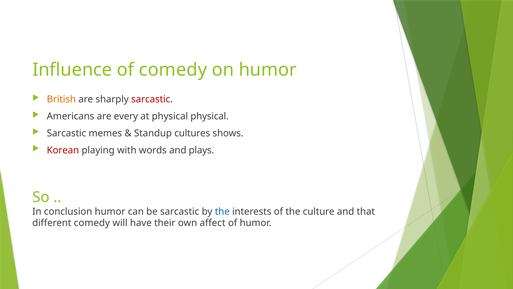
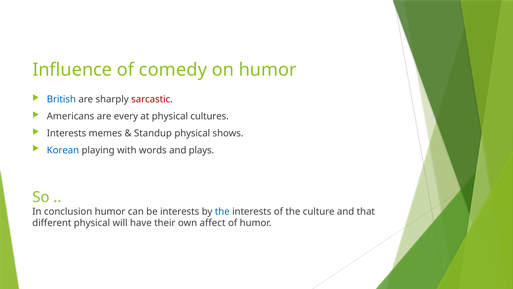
British colour: orange -> blue (61, 99)
physical physical: physical -> cultures (210, 116)
Sarcastic: Sarcastic -> Interests (66, 133)
Standup cultures: cultures -> physical (192, 133)
Korean colour: red -> blue (63, 150)
be sarcastic: sarcastic -> interests (180, 211)
different comedy: comedy -> physical (92, 223)
